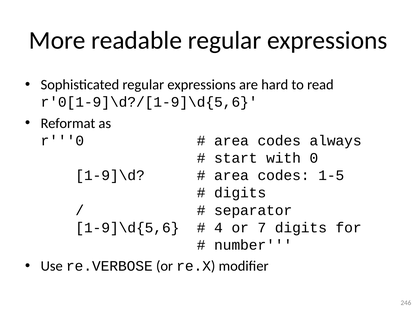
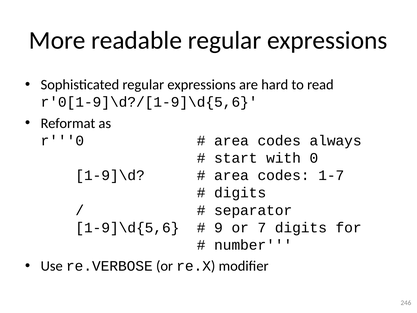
1-5: 1-5 -> 1-7 (331, 175)
4: 4 -> 9 (218, 227)
